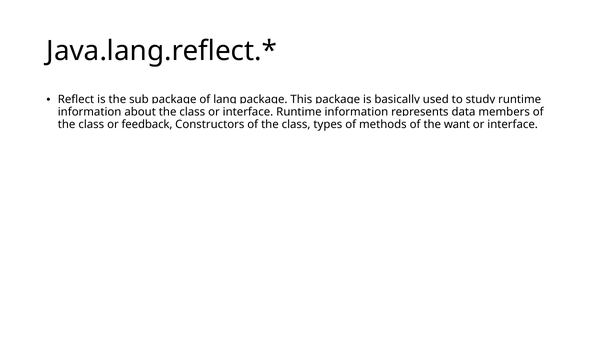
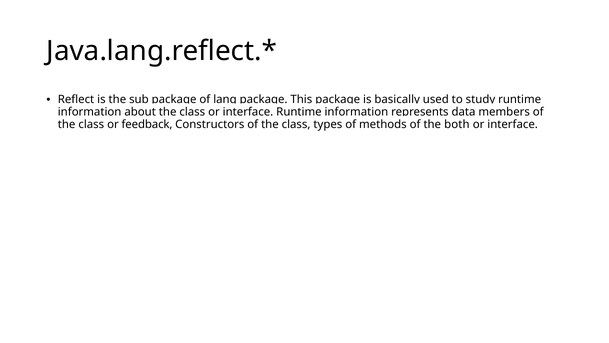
want: want -> both (457, 124)
